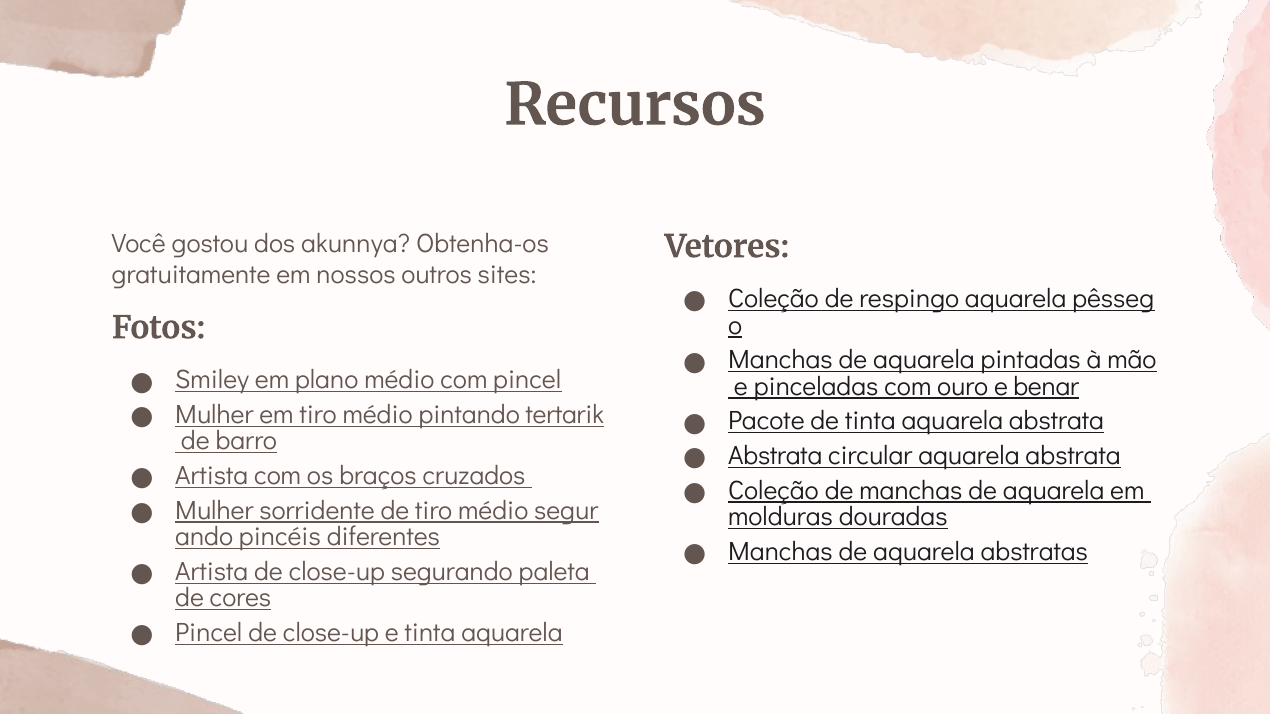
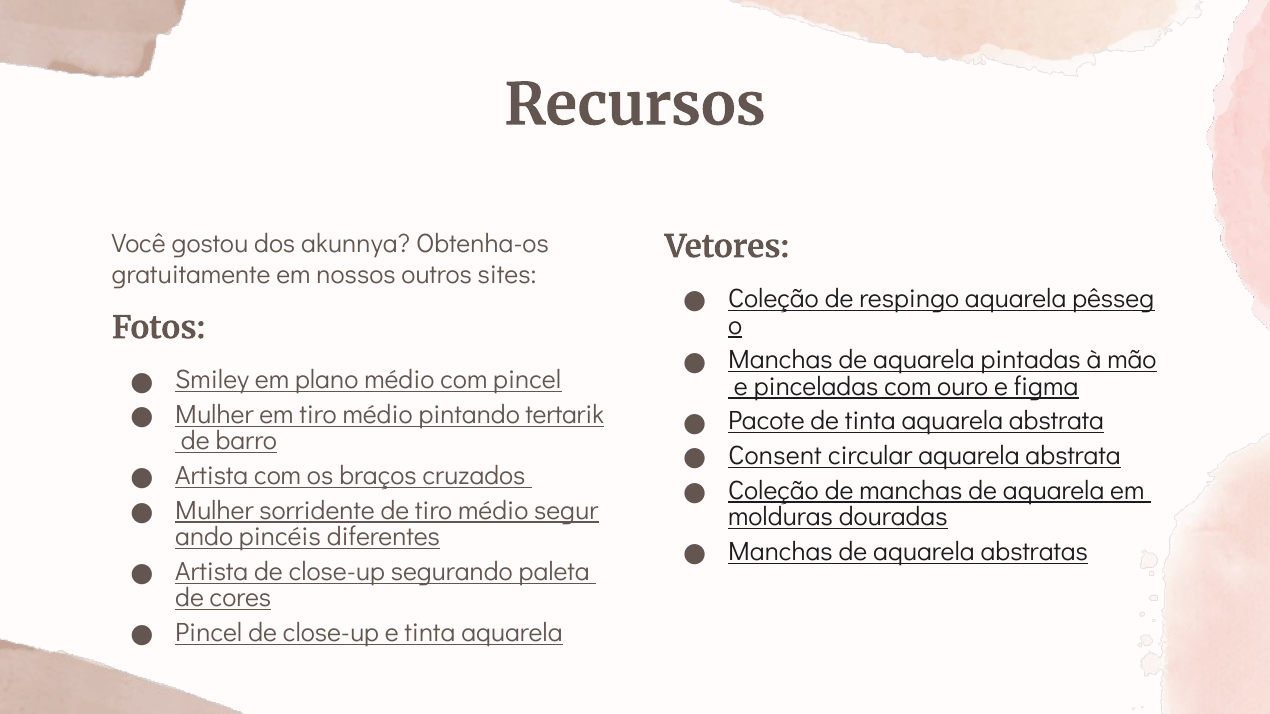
benar: benar -> figma (1046, 387)
Abstrata: Abstrata -> Consent (775, 456)
